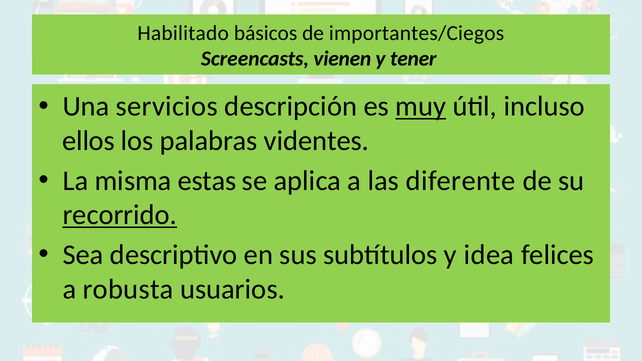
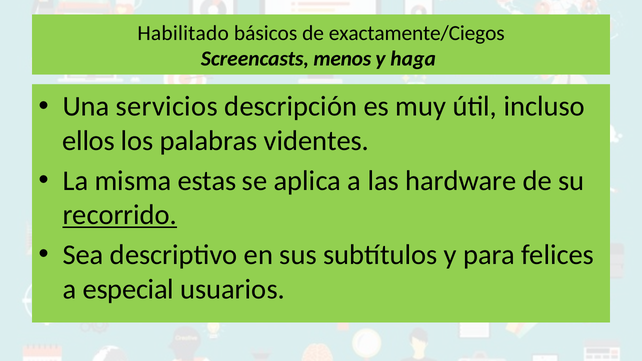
importantes/Ciegos: importantes/Ciegos -> exactamente/Ciegos (417, 33)
vienen: vienen -> menos (342, 59)
tener: tener -> haga (413, 59)
muy underline: present -> none (421, 107)
diferente: diferente -> hardware (461, 181)
idea: idea -> para (489, 255)
robusta: robusta -> especial (128, 289)
